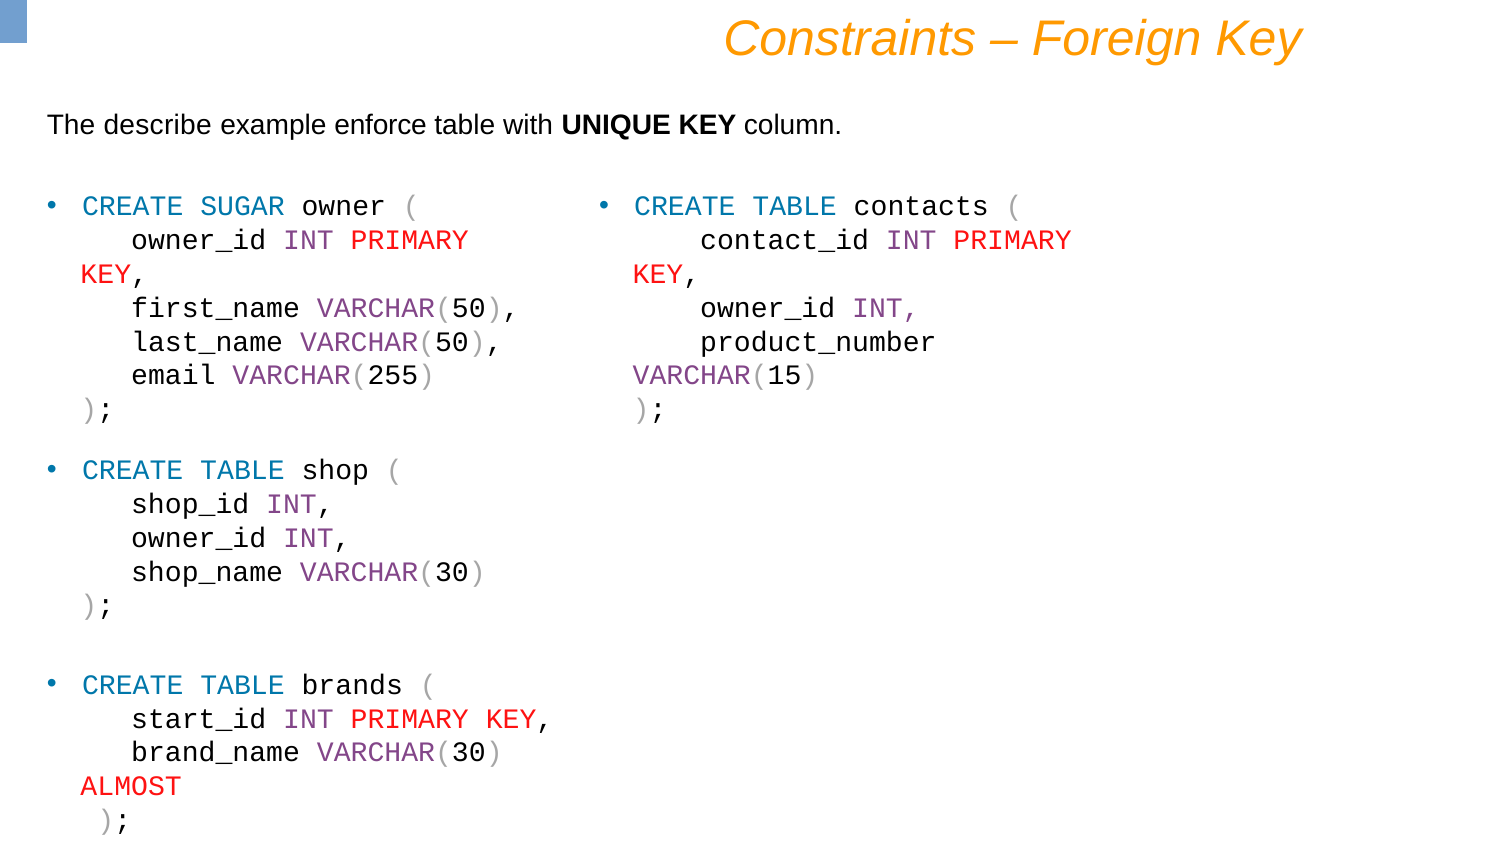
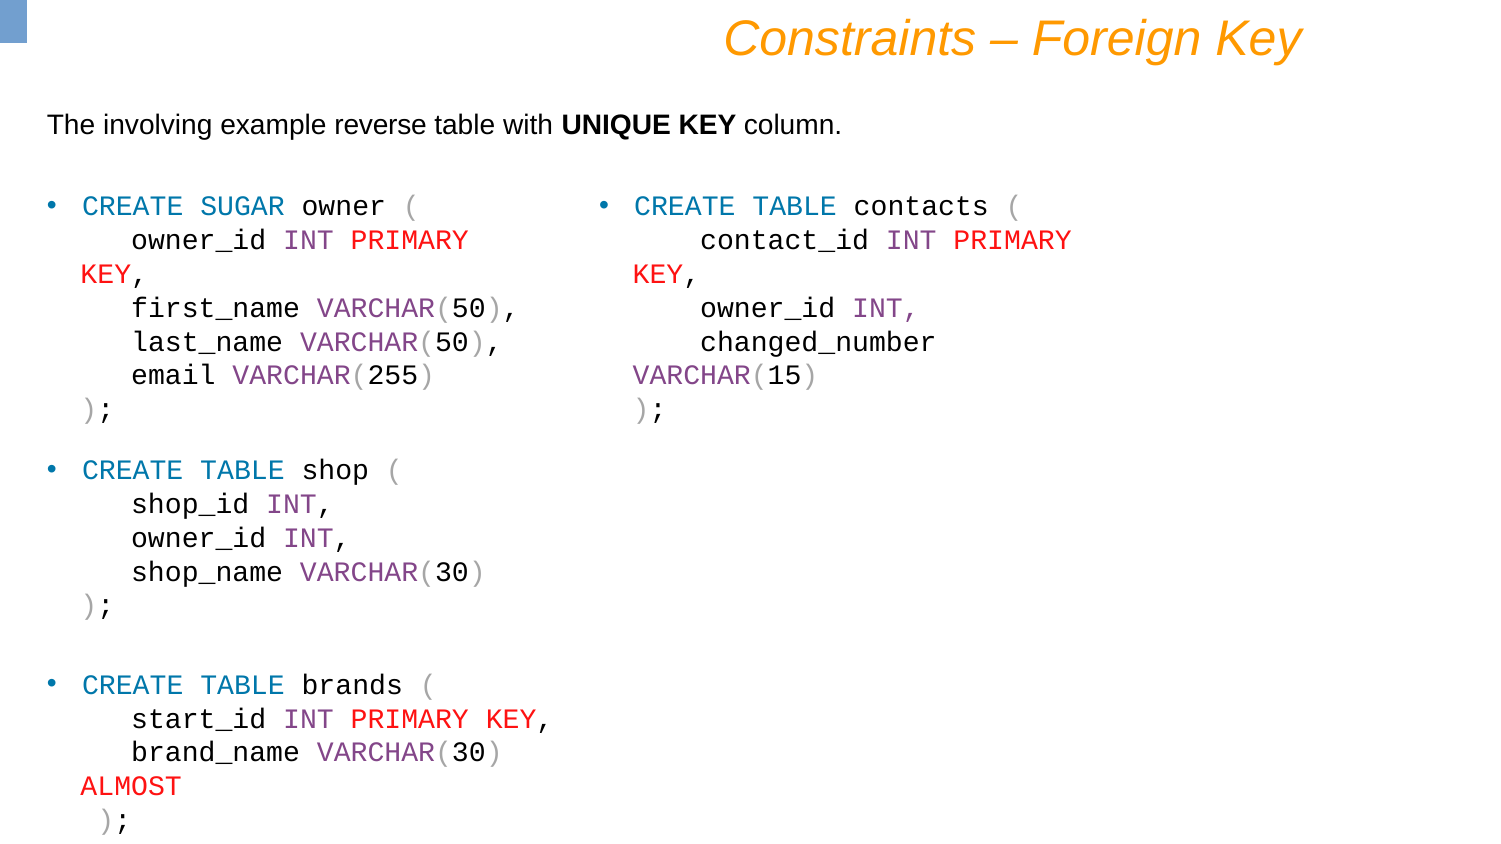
describe: describe -> involving (158, 125)
enforce: enforce -> reverse (381, 125)
product_number: product_number -> changed_number (818, 342)
